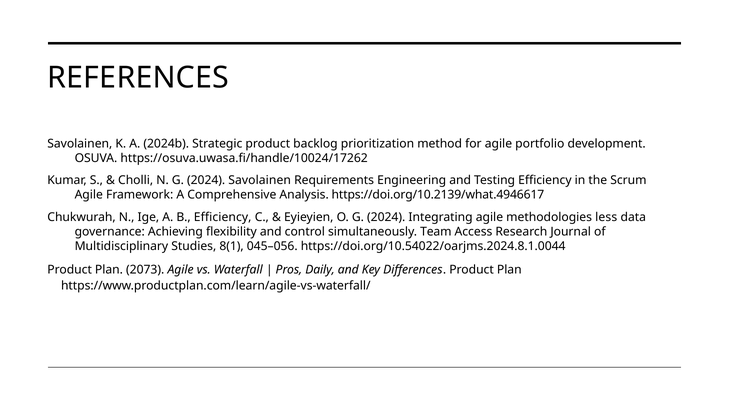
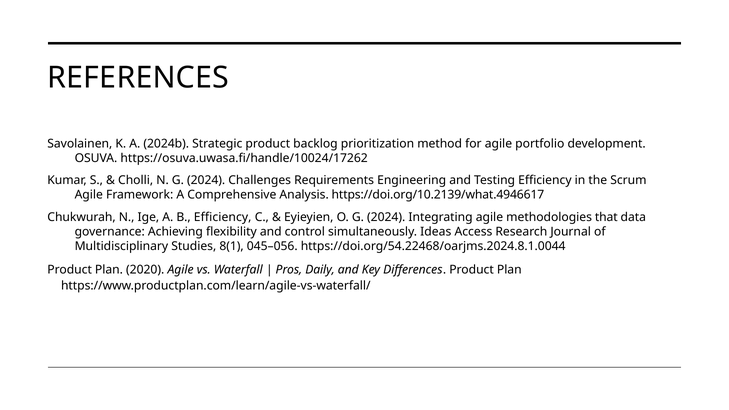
2024 Savolainen: Savolainen -> Challenges (260, 180)
less: less -> that (606, 217)
Team: Team -> Ideas (436, 232)
https://doi.org/10.54022/oarjms.2024.8.1.0044: https://doi.org/10.54022/oarjms.2024.8.1.0044 -> https://doi.org/54.22468/oarjms.2024.8.1.0044 (433, 246)
2073: 2073 -> 2020 (145, 270)
